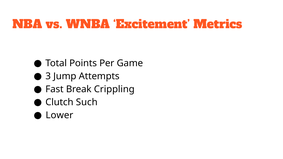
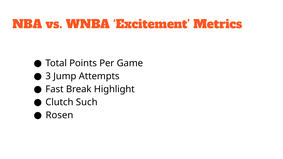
Crippling: Crippling -> Highlight (114, 89)
Lower: Lower -> Rosen (59, 115)
